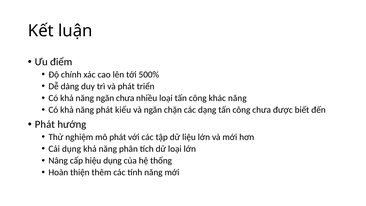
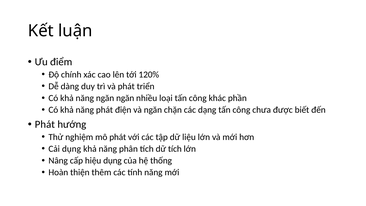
500%: 500% -> 120% (149, 74)
ngăn chưa: chưa -> ngăn (125, 98)
khác năng: năng -> phần (237, 98)
kiểu: kiểu -> điện (123, 110)
dữ loại: loại -> tích (175, 149)
